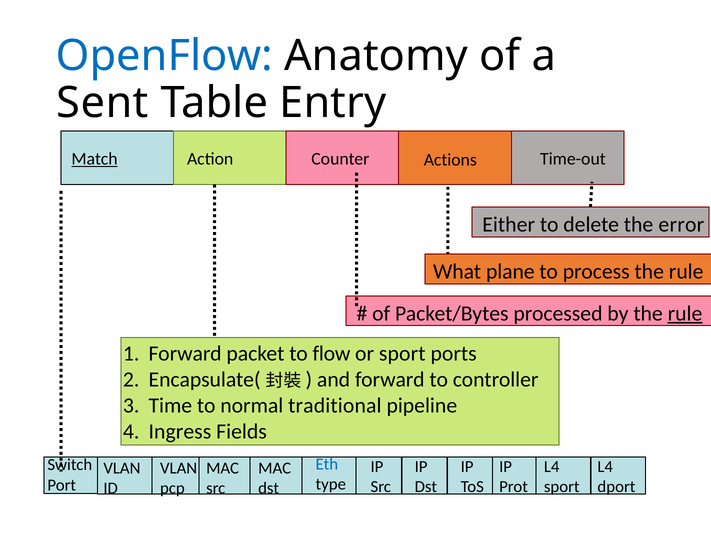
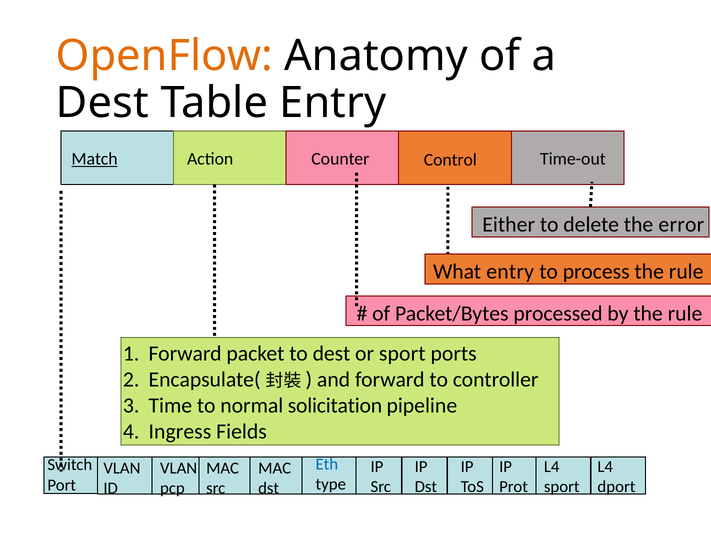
OpenFlow colour: blue -> orange (164, 56)
Sent: Sent -> Dest (103, 103)
Actions: Actions -> Control (450, 160)
What plane: plane -> entry (510, 272)
rule underline: present -> none (685, 314)
to flow: flow -> dest (331, 354)
traditional: traditional -> solicitation (335, 406)
